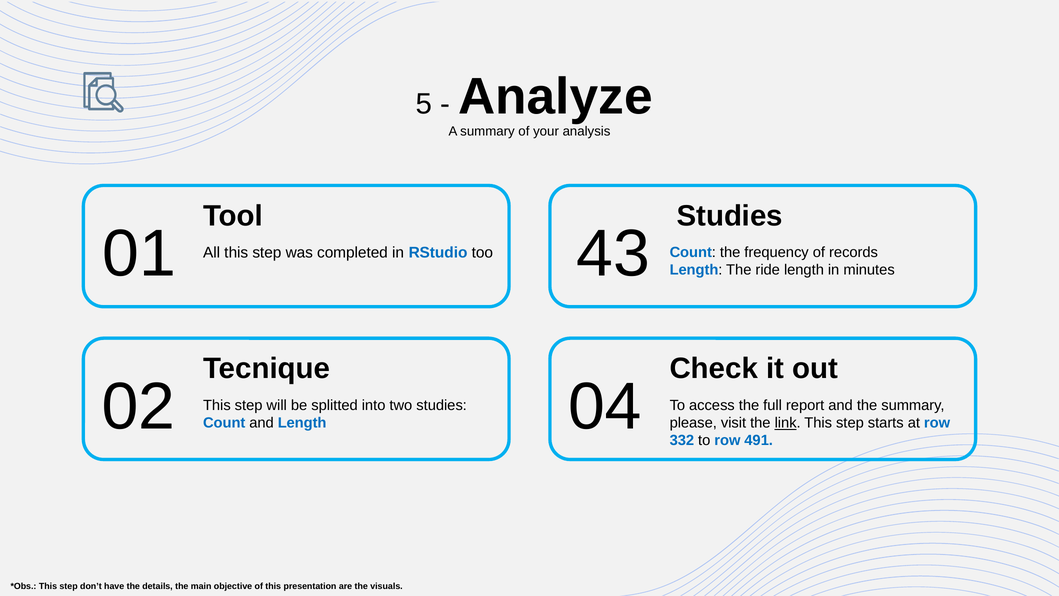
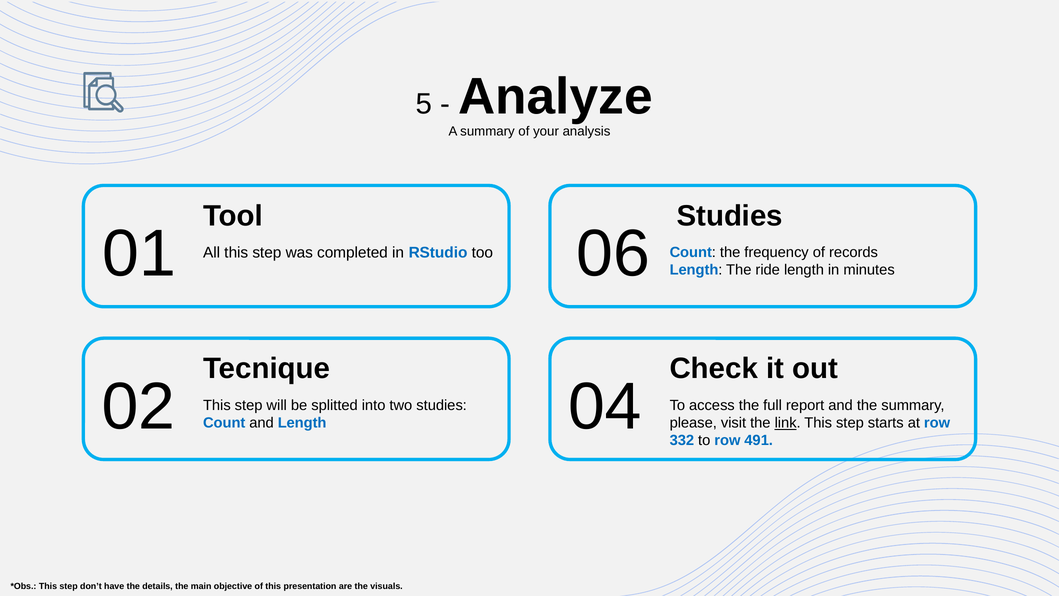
43: 43 -> 06 (613, 254)
